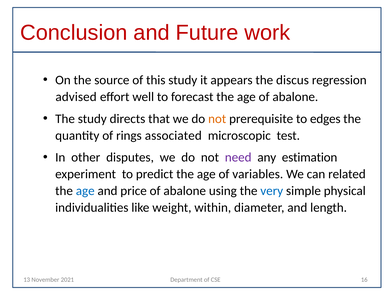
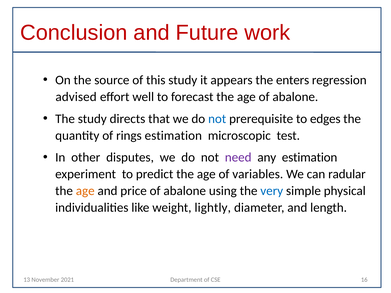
discus: discus -> enters (293, 80)
not colour: orange -> blue (217, 119)
rings associated: associated -> estimation (173, 136)
related: related -> radular (347, 174)
age colour: blue -> orange (85, 191)
within: within -> lightly (213, 208)
